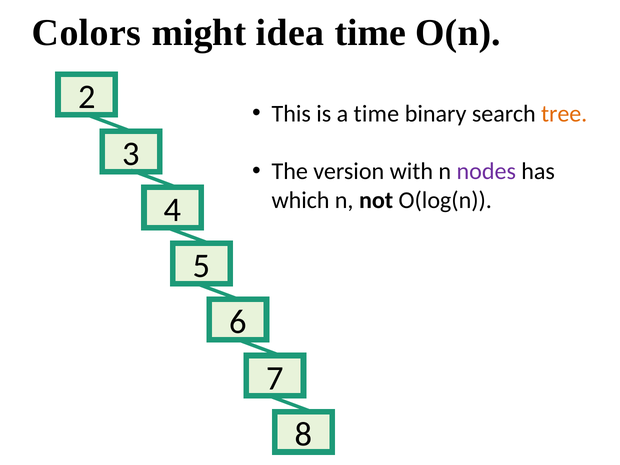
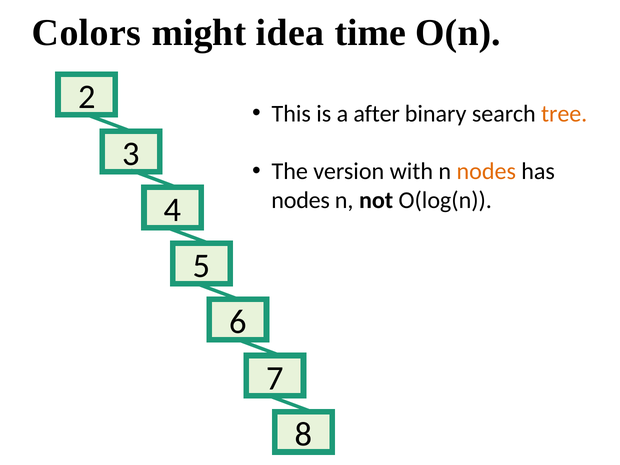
a time: time -> after (377, 114)
nodes colour: purple -> orange (486, 172)
which: which -> nodes (301, 200)
